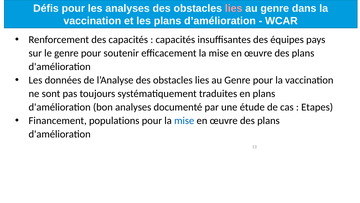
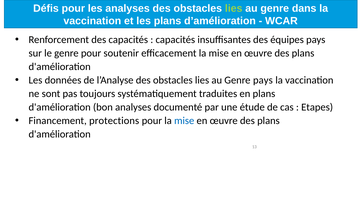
lies colour: pink -> light green (234, 8)
au Genre pour: pour -> pays (263, 80)
populations: populations -> protections (114, 120)
